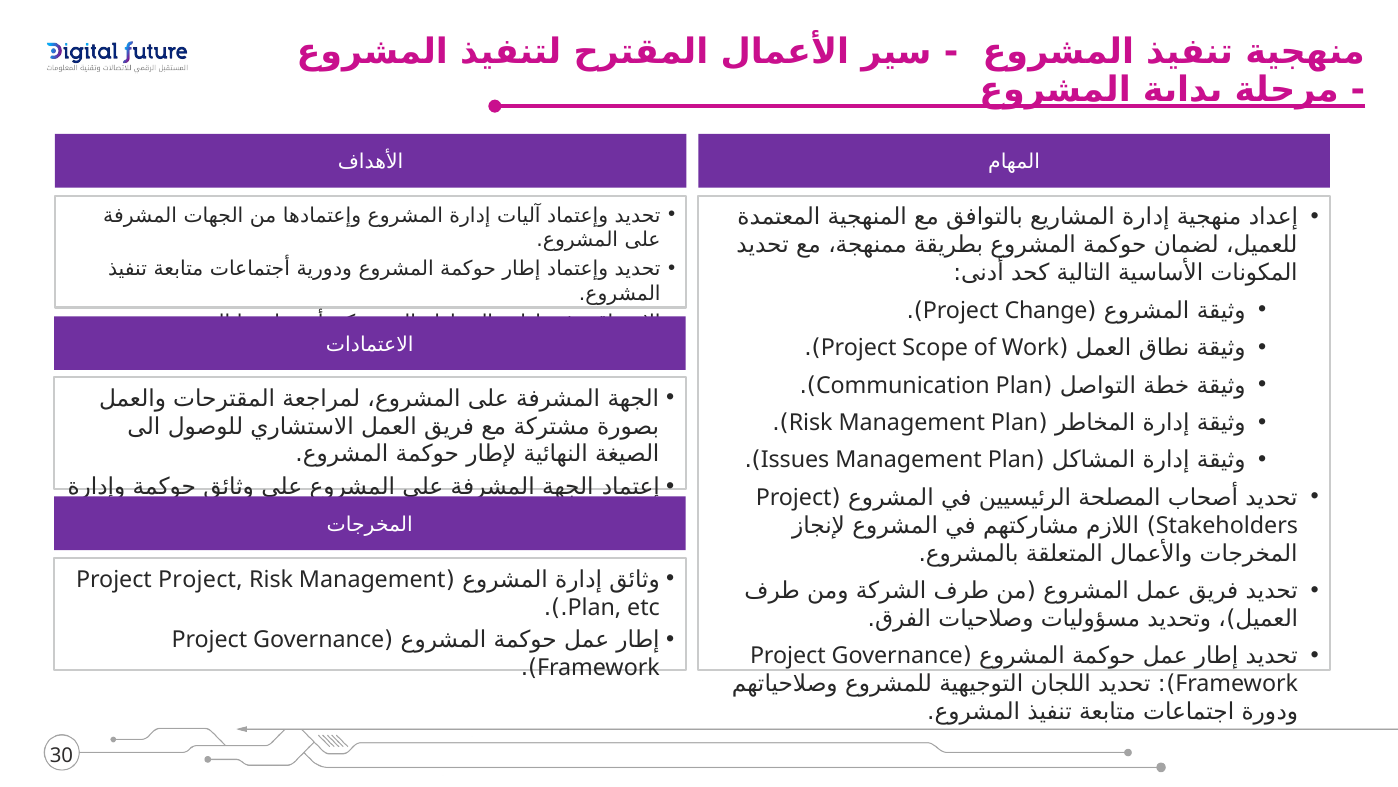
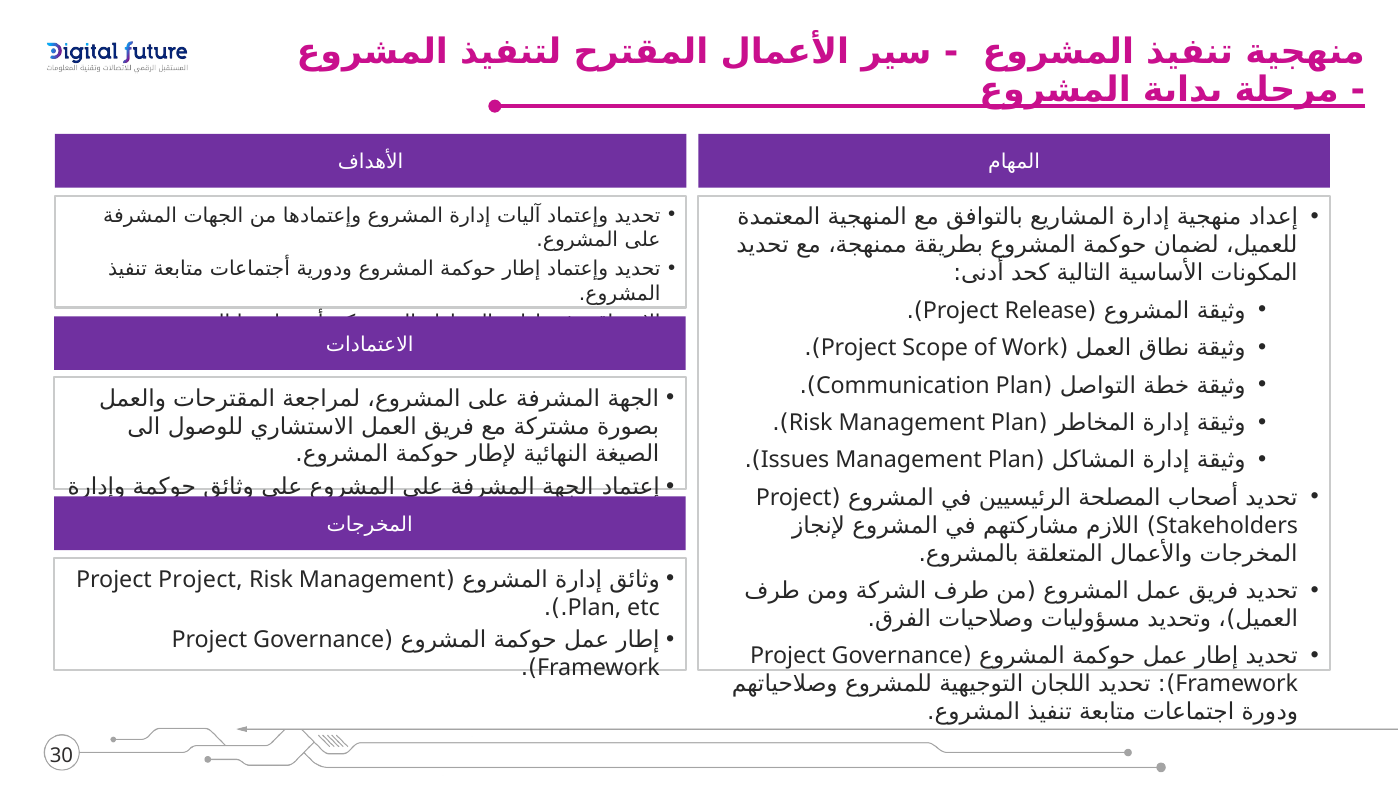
Change: Change -> Release (1046, 310)
